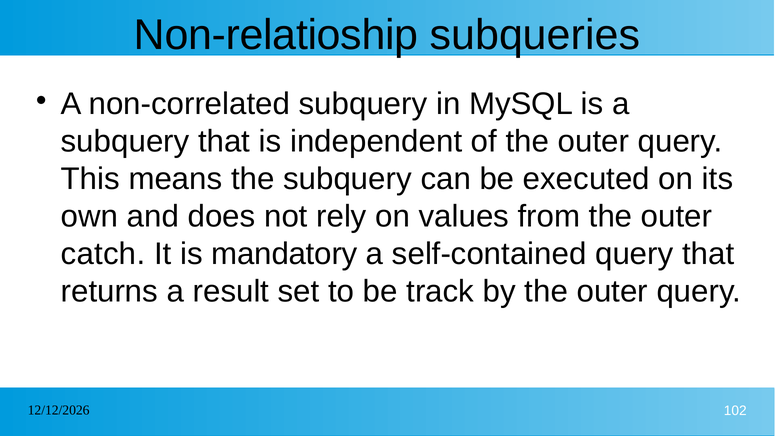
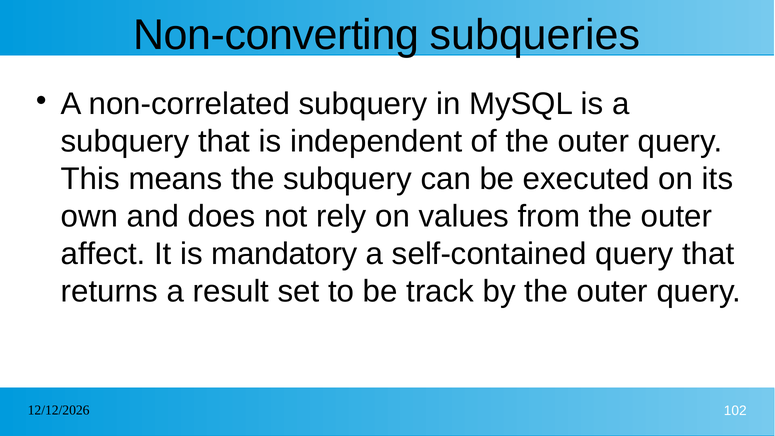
Non-relatioship: Non-relatioship -> Non-converting (276, 35)
catch: catch -> affect (103, 254)
